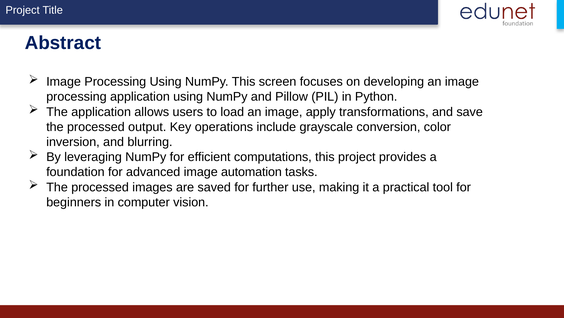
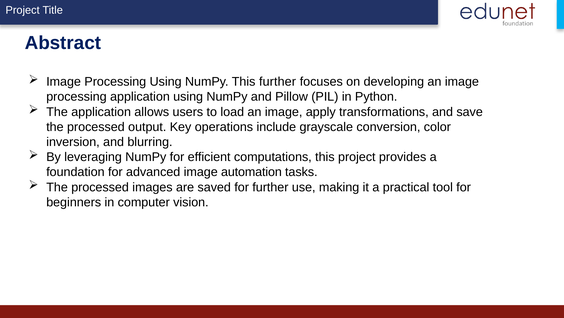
This screen: screen -> further (278, 82)
